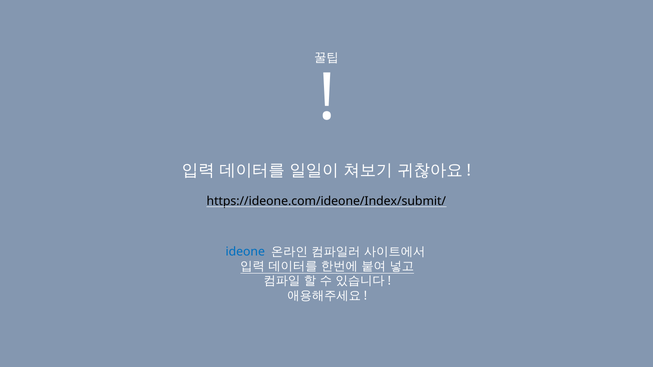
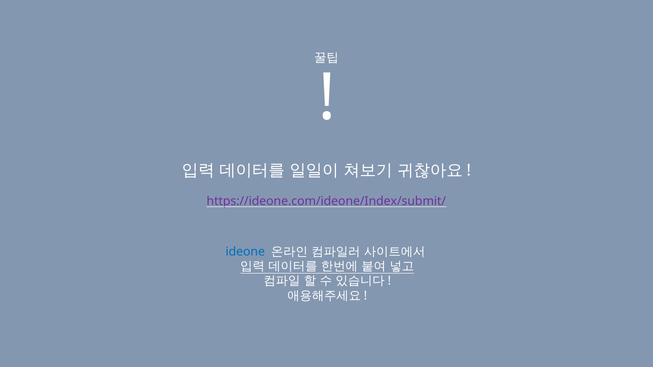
https://ideone.com/ideone/Index/submit/ colour: black -> purple (326, 201)
